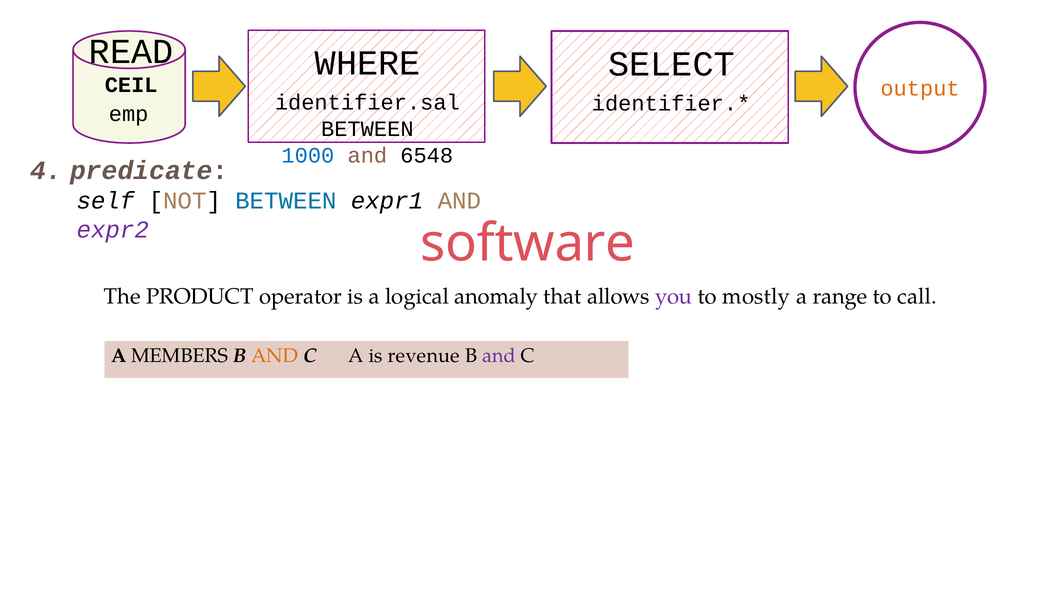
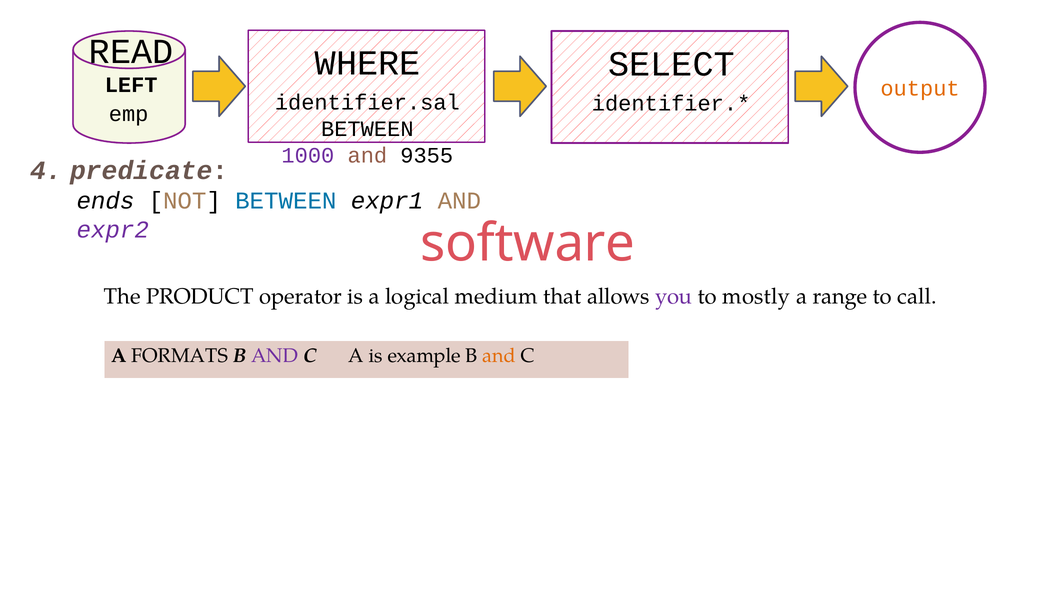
CEIL: CEIL -> LEFT (131, 85)
1000 colour: blue -> purple (308, 156)
6548: 6548 -> 9355 (427, 156)
self: self -> ends (105, 201)
anomaly: anomaly -> medium (496, 297)
MEMBERS: MEMBERS -> FORMATS (180, 356)
AND colour: orange -> purple (275, 356)
revenue: revenue -> example (424, 356)
and colour: purple -> orange (499, 356)
